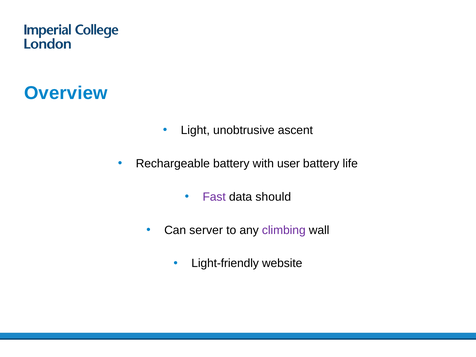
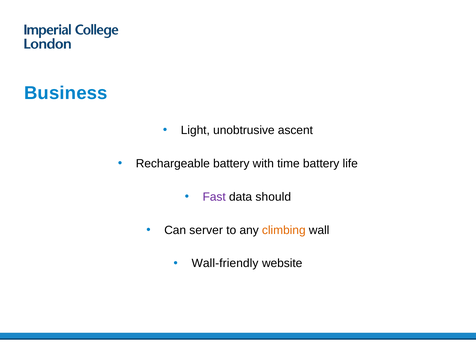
Overview: Overview -> Business (66, 93)
user: user -> time (288, 163)
climbing colour: purple -> orange (284, 230)
Light-friendly: Light-friendly -> Wall-friendly (225, 263)
